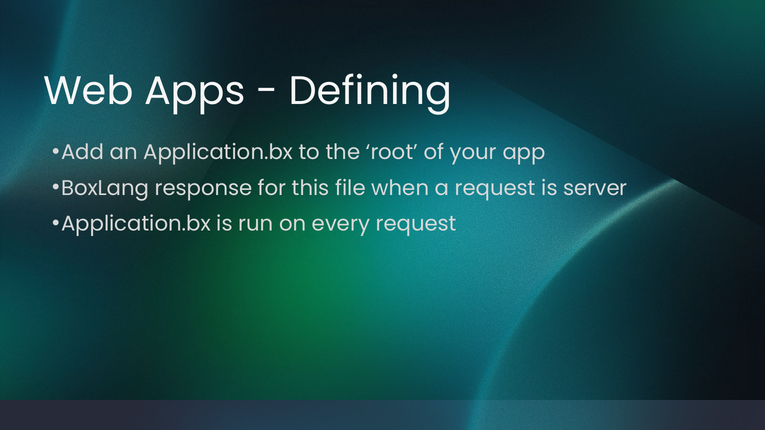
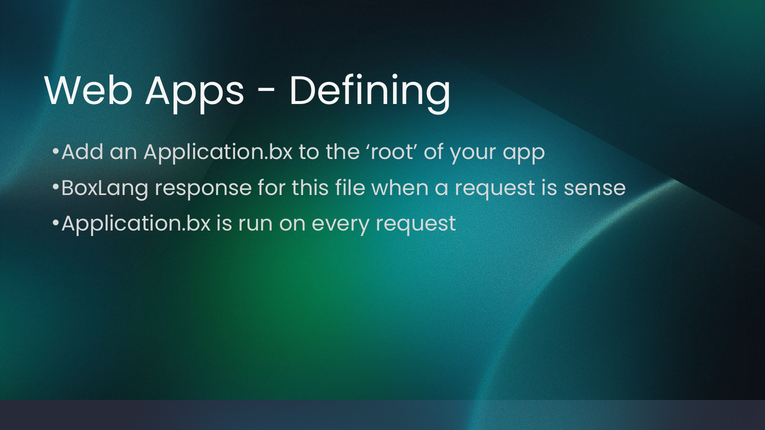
server: server -> sense (595, 188)
